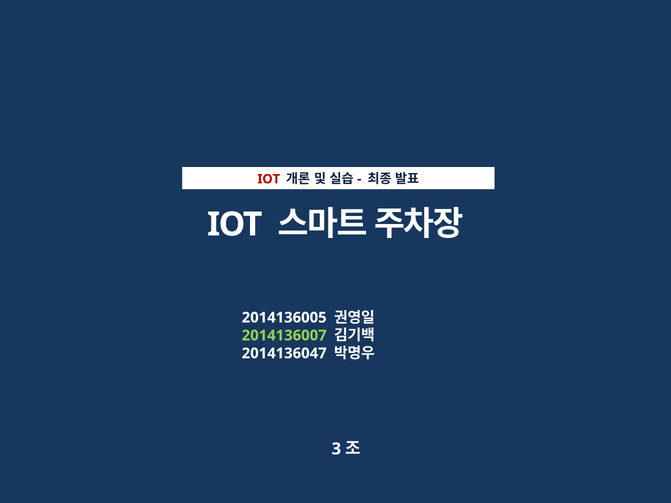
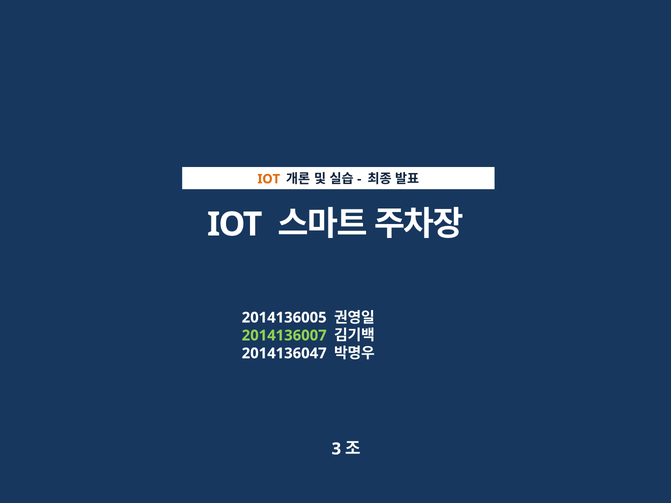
IOT colour: red -> orange (269, 179)
